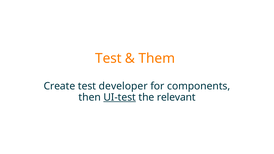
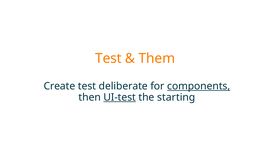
developer: developer -> deliberate (123, 86)
components underline: none -> present (199, 86)
relevant: relevant -> starting (176, 97)
